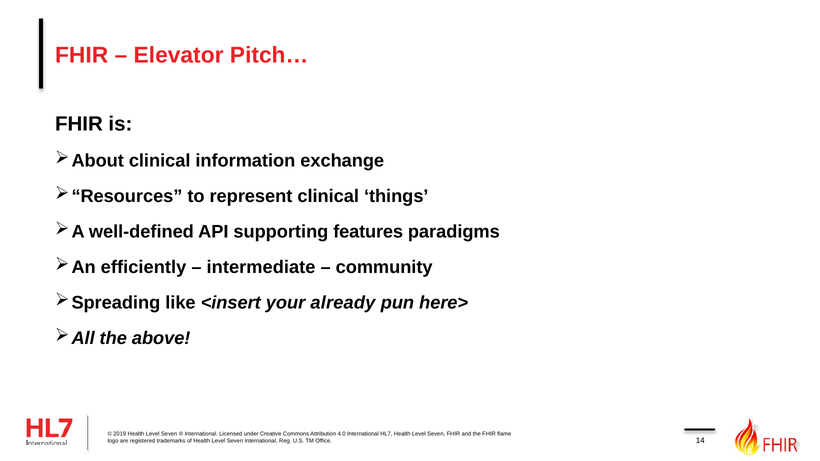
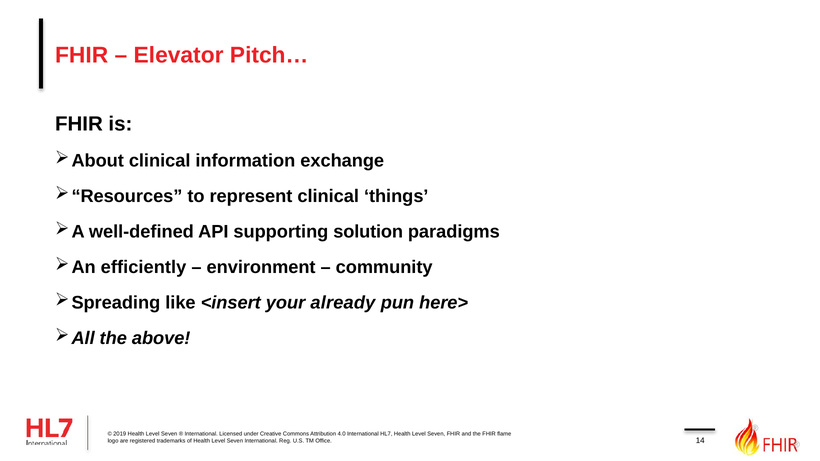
features: features -> solution (368, 232)
intermediate: intermediate -> environment (261, 267)
